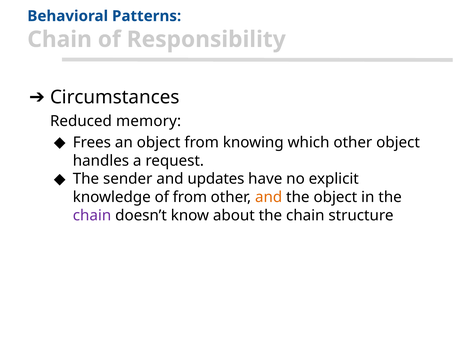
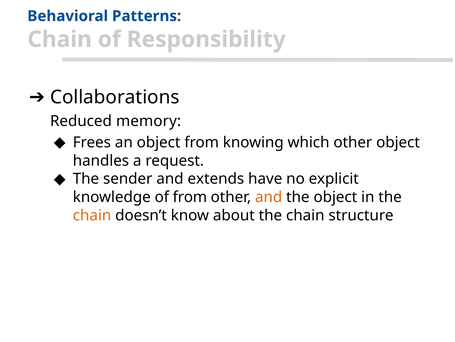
Circumstances: Circumstances -> Collaborations (115, 97)
updates: updates -> extends (216, 179)
chain colour: purple -> orange (92, 215)
